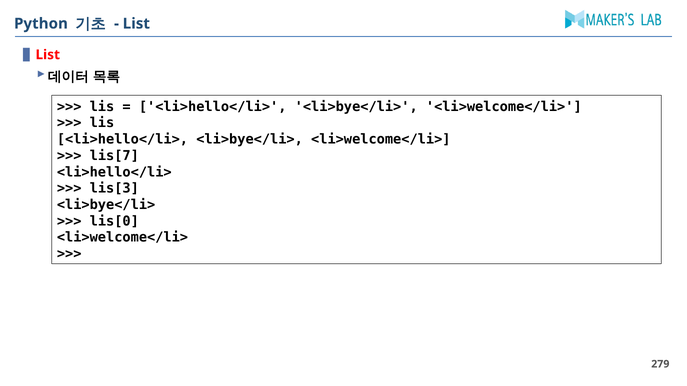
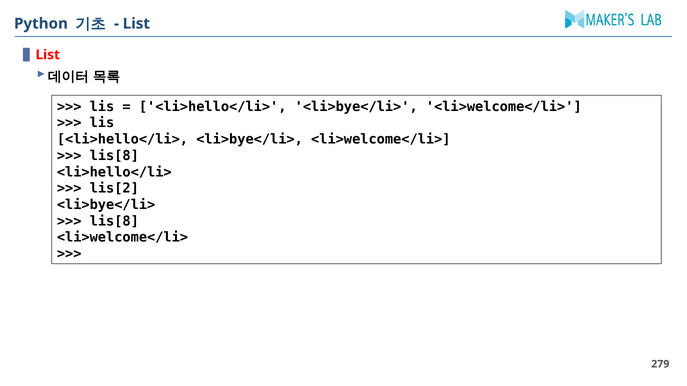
lis[7: lis[7 -> lis[8 (114, 156)
lis[3: lis[3 -> lis[2 (114, 189)
lis[0: lis[0 -> lis[8 (114, 221)
